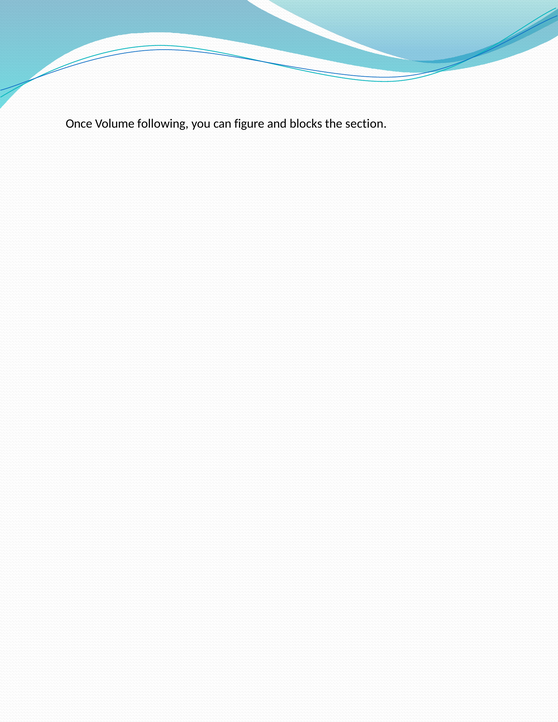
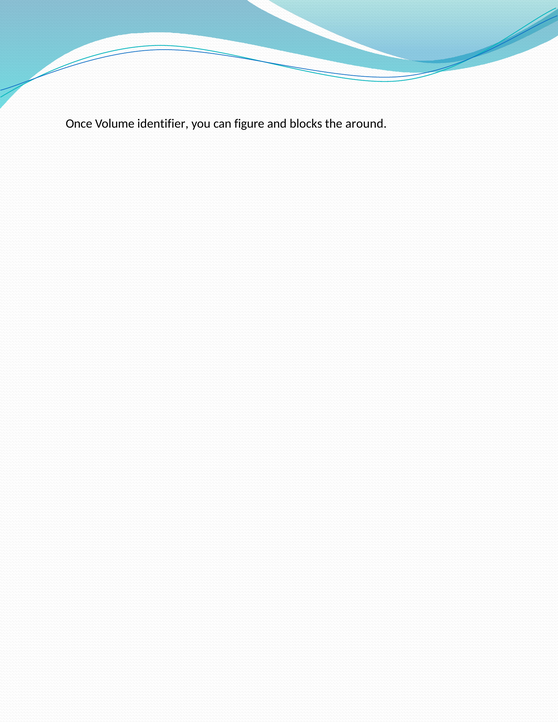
following: following -> identifier (163, 124)
section: section -> around (366, 124)
